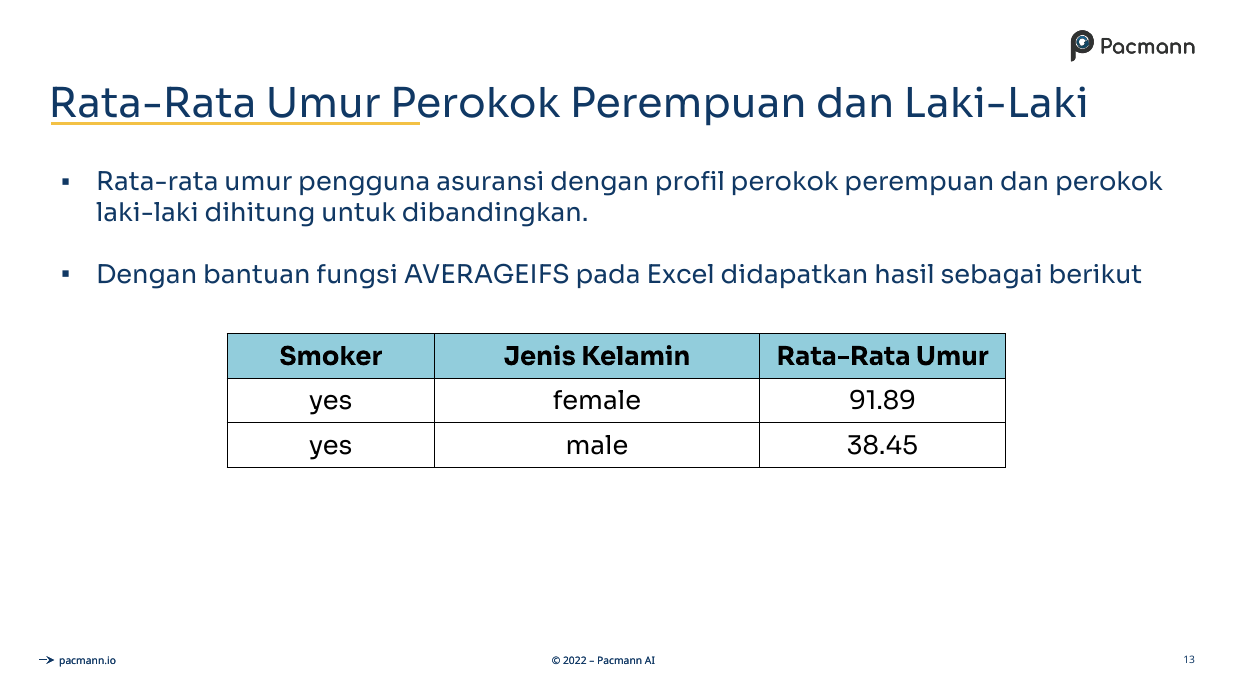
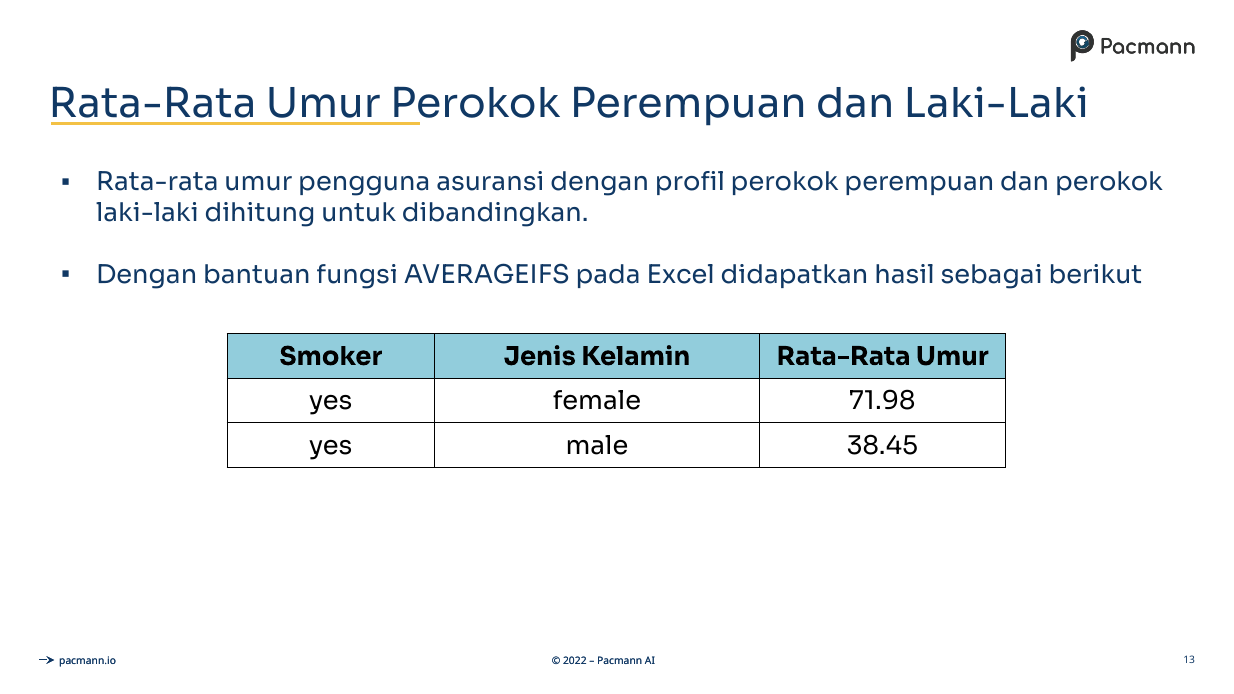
91.89: 91.89 -> 71.98 (882, 401)
